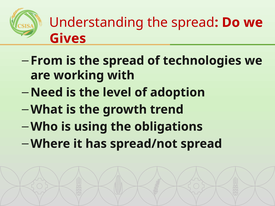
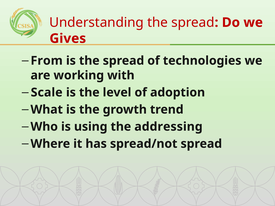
Need: Need -> Scale (47, 93)
obligations: obligations -> addressing (168, 127)
